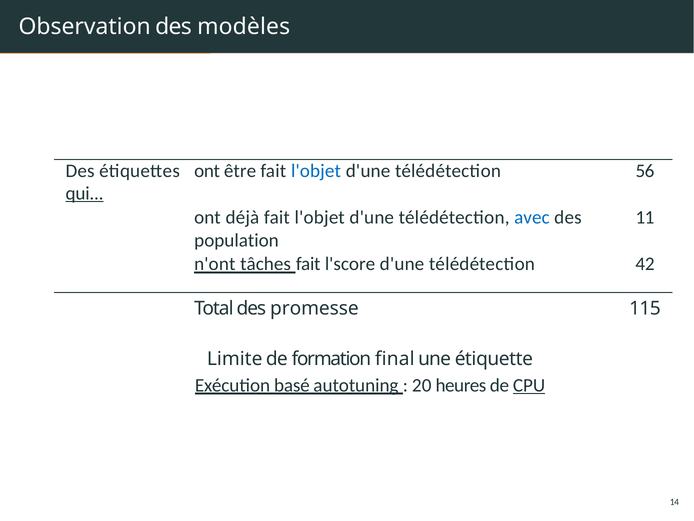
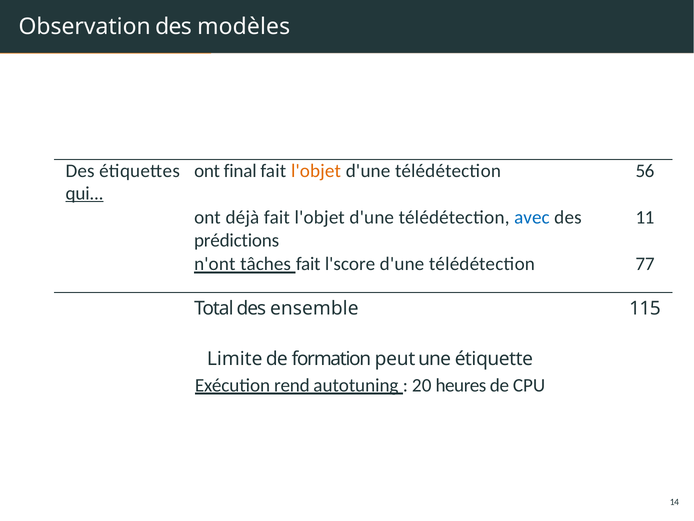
être: être -> final (240, 171)
l'objet colour: blue -> orange (316, 171)
population: population -> prédictions (237, 241)
42: 42 -> 77 (645, 264)
promesse: promesse -> ensemble (314, 308)
final: final -> peut (395, 359)
basé: basé -> rend (292, 385)
CPU underline: present -> none (529, 385)
